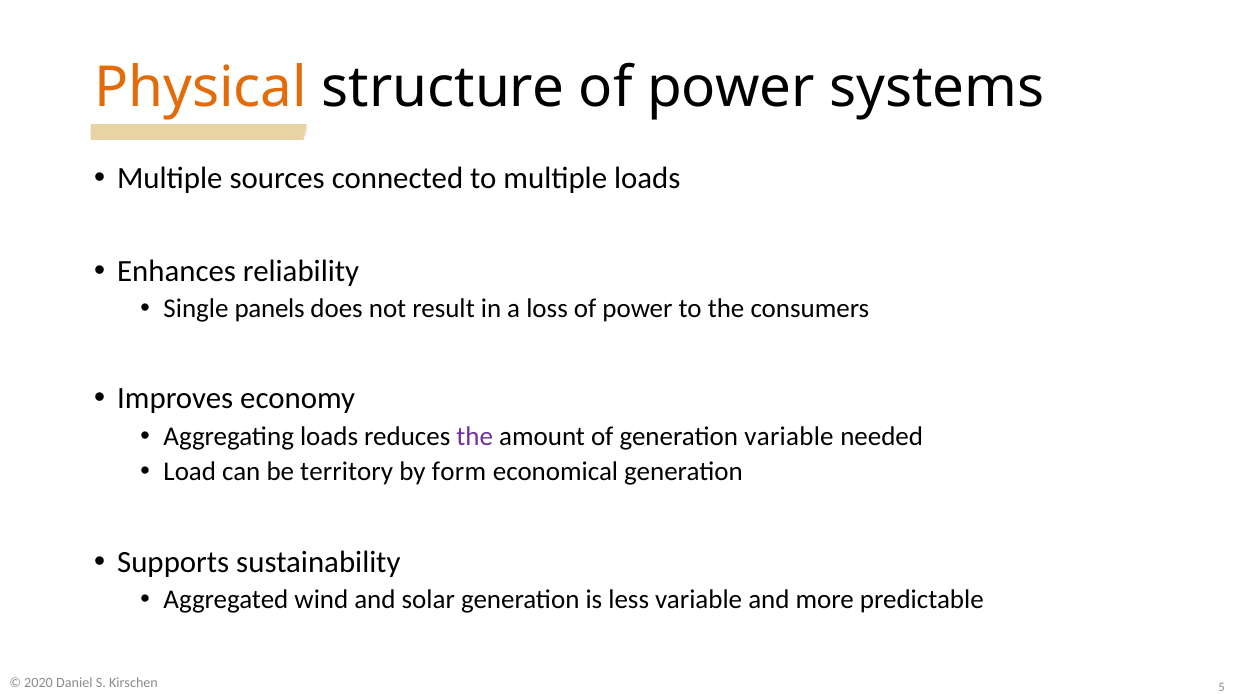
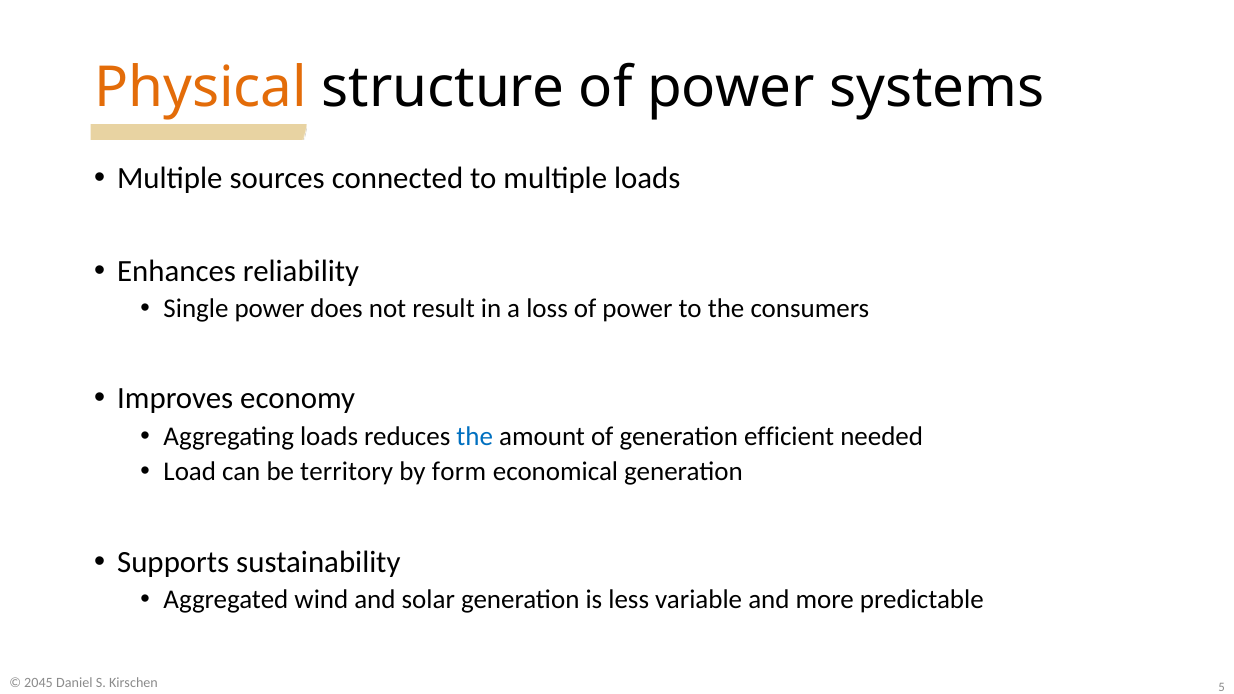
Single panels: panels -> power (270, 309)
the colour: purple -> blue (475, 436)
generation variable: variable -> efficient (789, 436)
2020: 2020 -> 2045 (39, 683)
